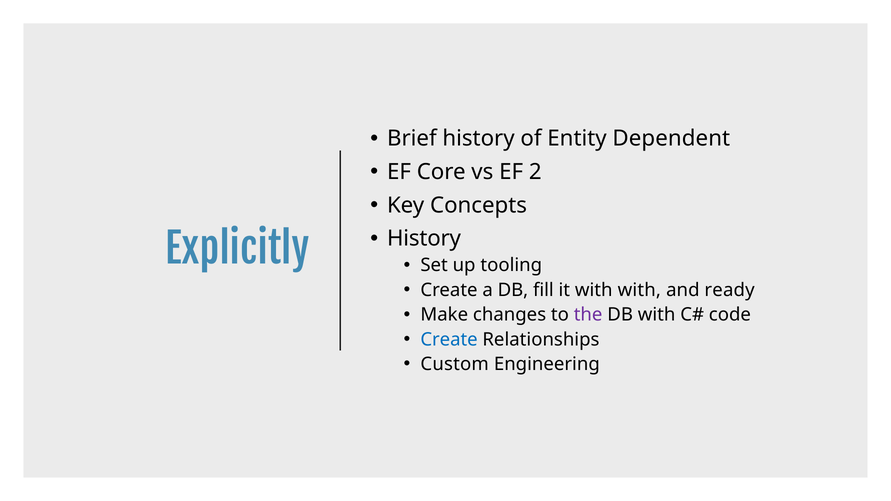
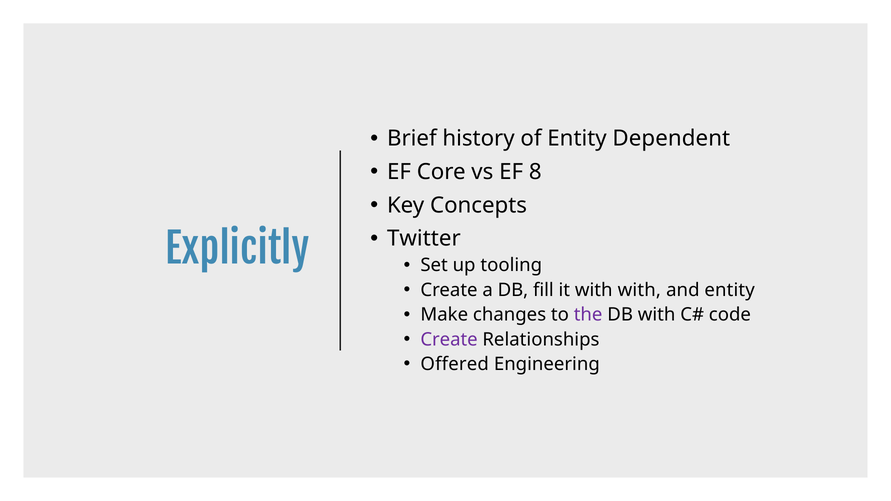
2: 2 -> 8 (535, 172)
History: History -> Twitter (424, 239)
and ready: ready -> entity (730, 290)
Create colour: blue -> purple (449, 340)
Custom: Custom -> Offered (455, 364)
